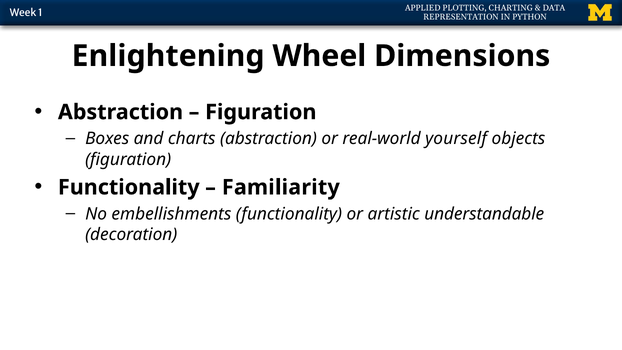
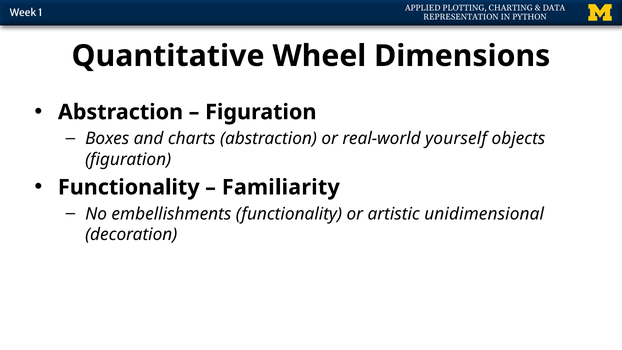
Enlightening: Enlightening -> Quantitative (168, 56)
understandable: understandable -> unidimensional (484, 214)
